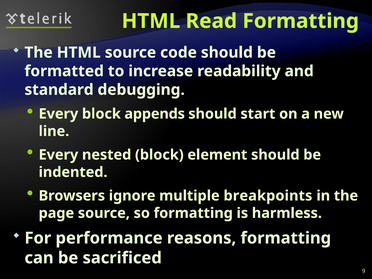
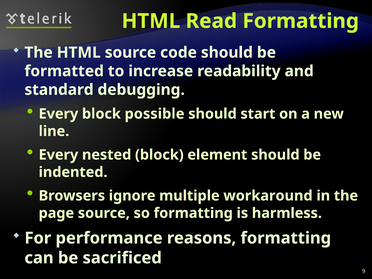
appends: appends -> possible (155, 114)
breakpoints: breakpoints -> workaround (268, 196)
